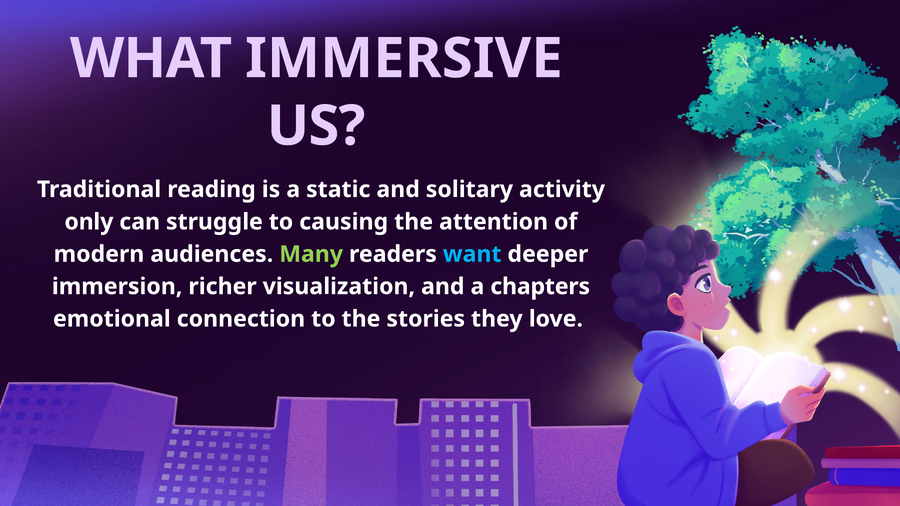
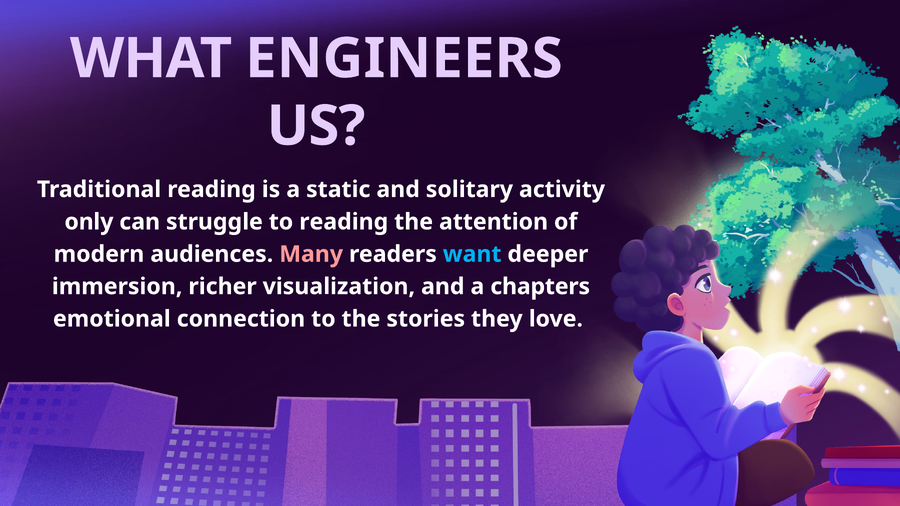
IMMERSIVE: IMMERSIVE -> ENGINEERS (404, 59)
to causing: causing -> reading (344, 222)
Many colour: light green -> pink (311, 254)
